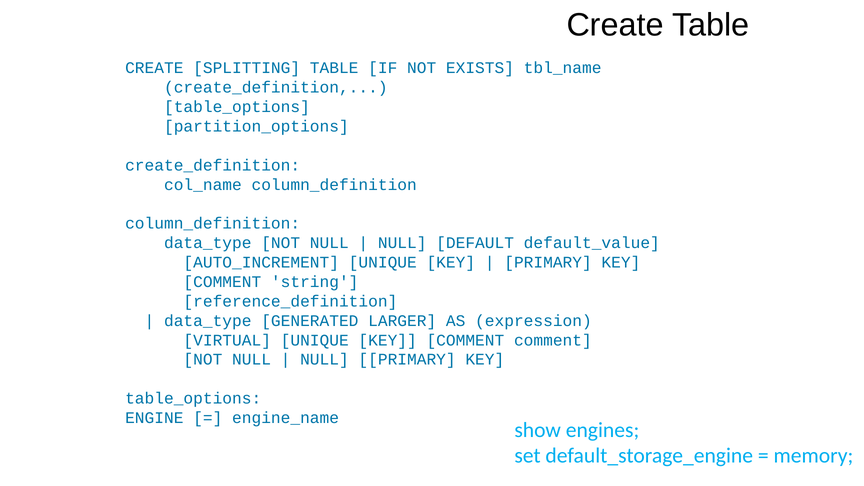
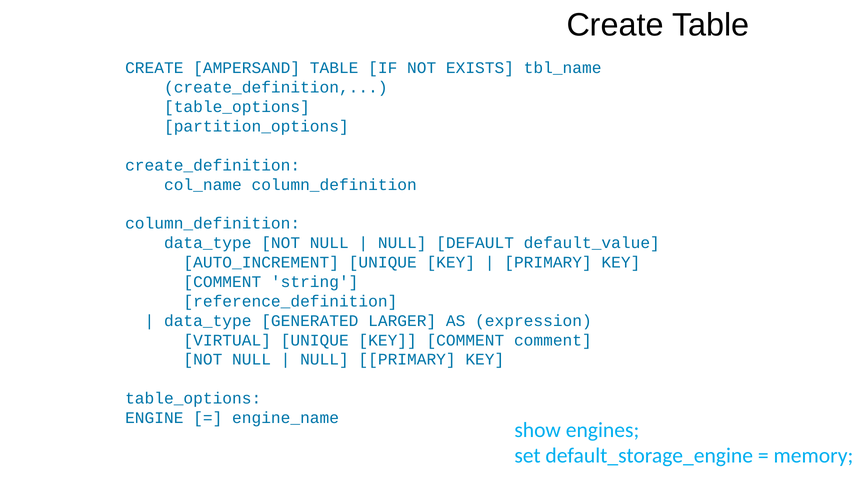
SPLITTING: SPLITTING -> AMPERSAND (247, 68)
